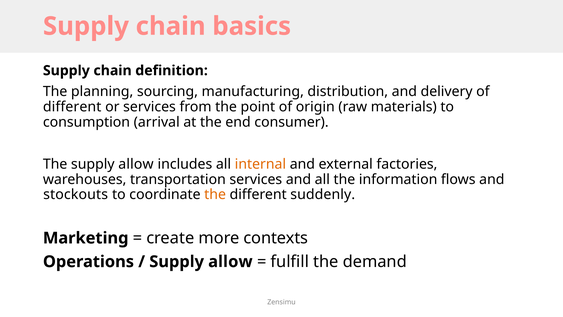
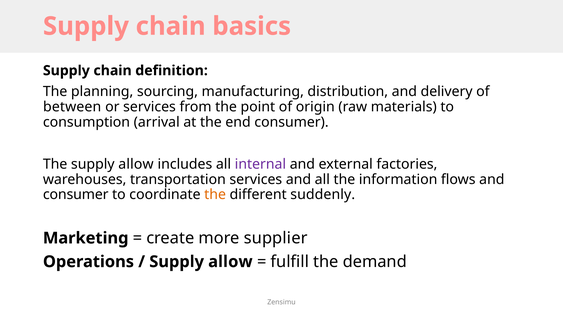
different: different -> between (72, 107)
internal colour: orange -> purple (260, 164)
stockouts: stockouts -> consumer (76, 194)
contexts: contexts -> supplier (276, 238)
